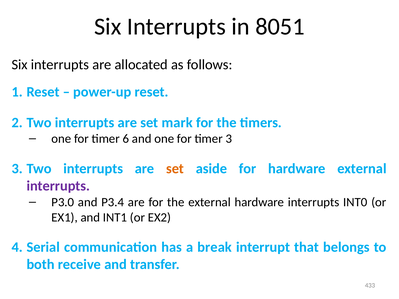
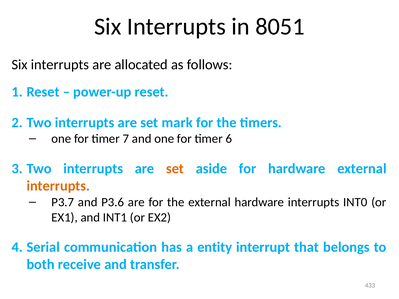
6: 6 -> 7 (126, 139)
timer 3: 3 -> 6 (229, 139)
interrupts colour: purple -> orange (58, 186)
P3.0: P3.0 -> P3.7 (63, 202)
P3.4: P3.4 -> P3.6 (113, 202)
break: break -> entity (215, 247)
